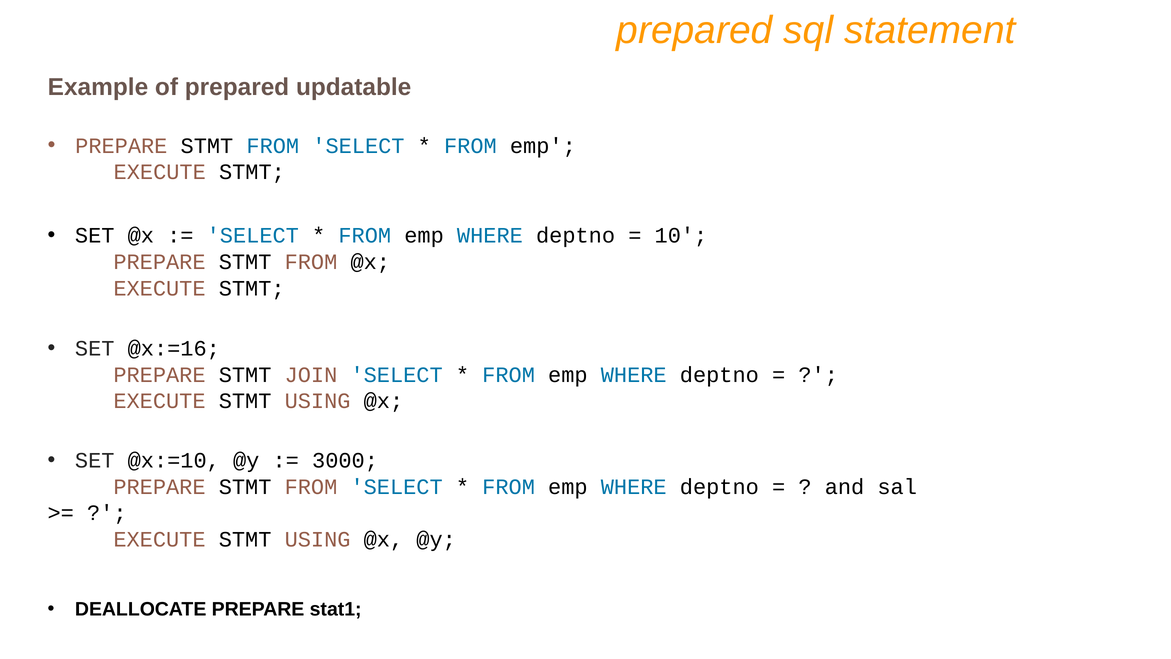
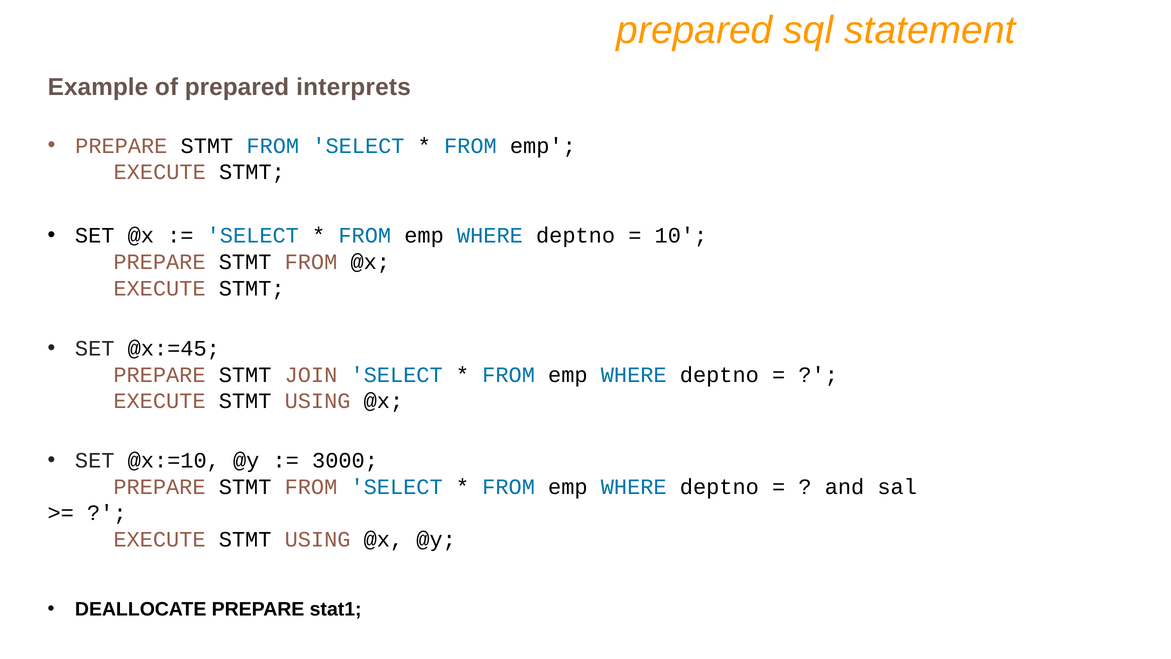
updatable: updatable -> interprets (354, 87)
@x:=16: @x:=16 -> @x:=45 (174, 348)
